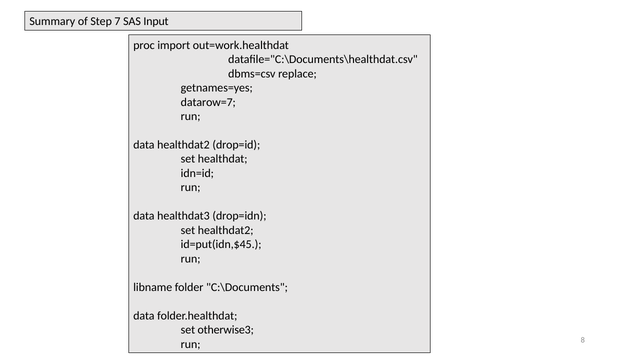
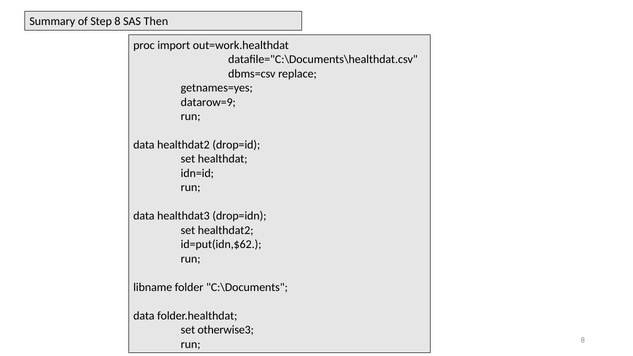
Step 7: 7 -> 8 (118, 22)
Input: Input -> Then (156, 22)
datarow=7: datarow=7 -> datarow=9 (208, 102)
id=put(idn,$45: id=put(idn,$45 -> id=put(idn,$62 (221, 245)
